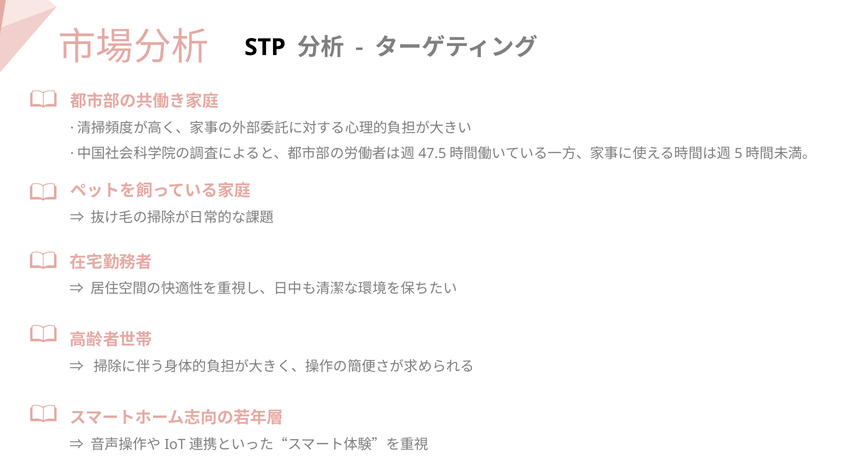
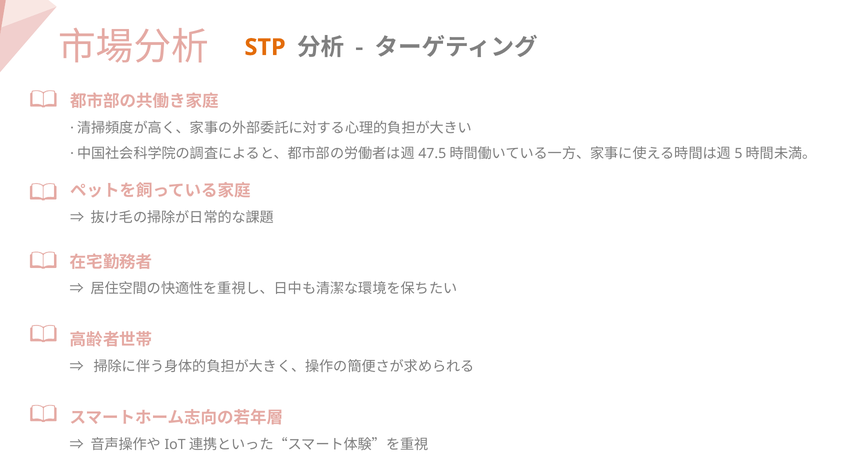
STP colour: black -> orange (265, 47)
